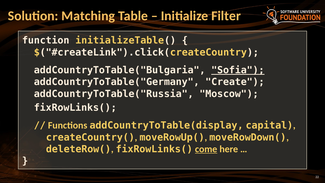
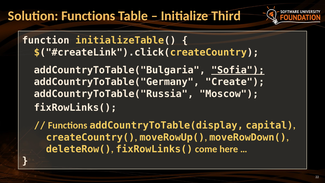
Solution Matching: Matching -> Functions (88, 16)
Filter: Filter -> Third (226, 16)
come underline: present -> none (206, 149)
